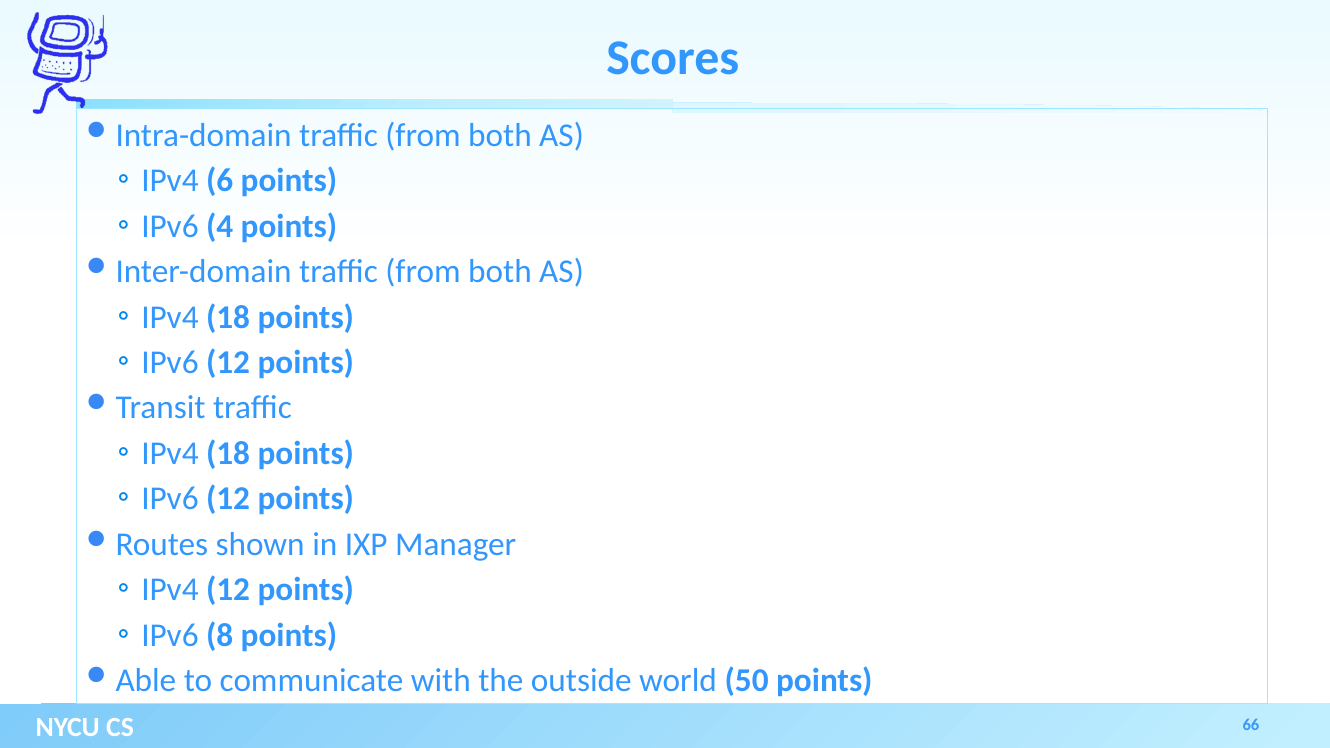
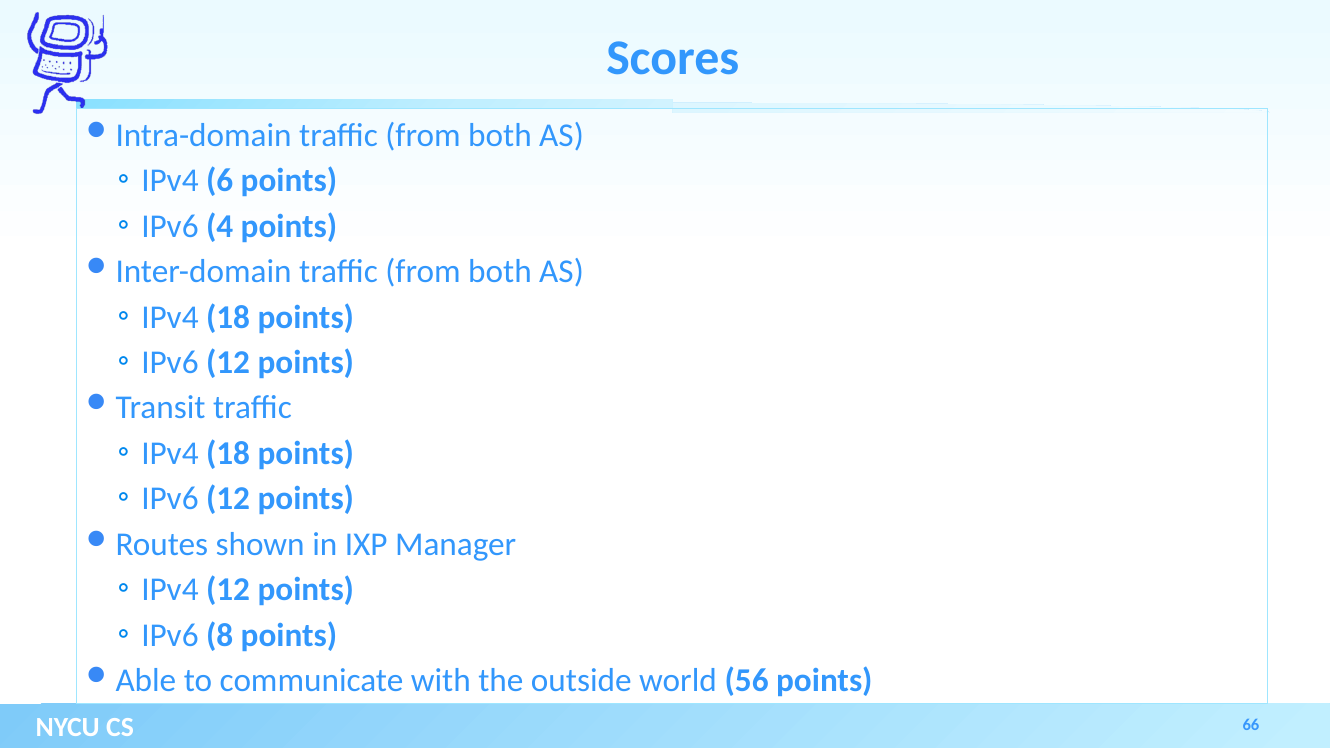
50: 50 -> 56 (747, 681)
